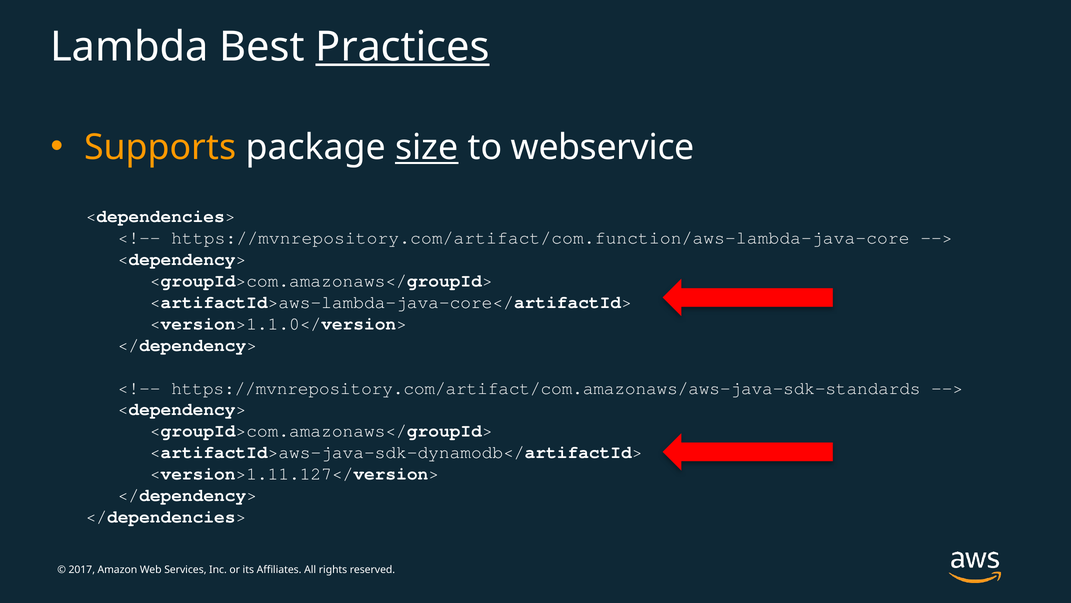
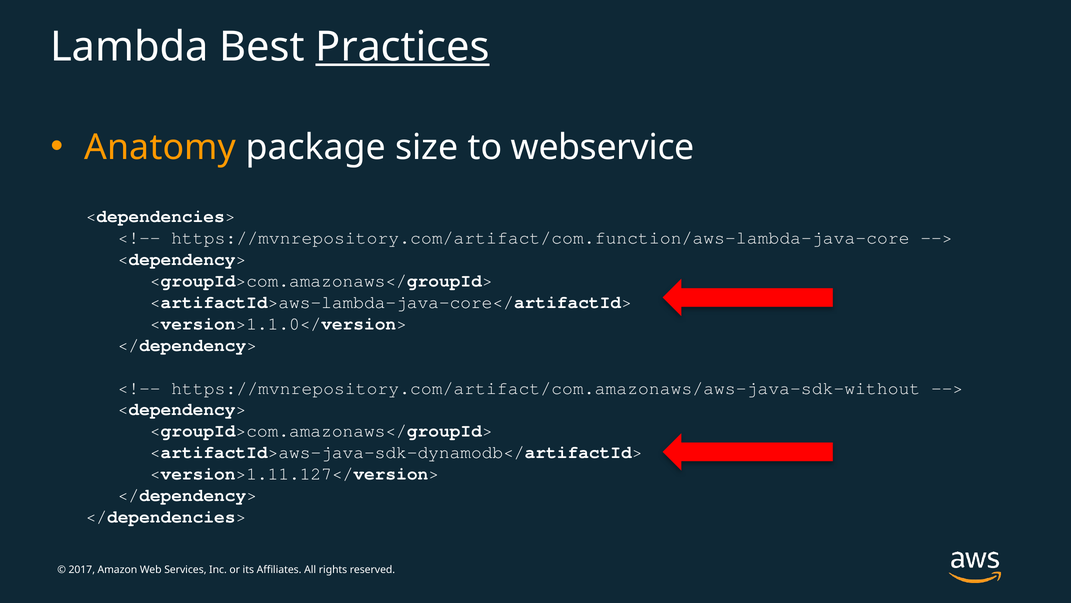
Supports: Supports -> Anatomy (160, 148)
size underline: present -> none (427, 148)
https://mvnrepository.com/artifact/com.amazonaws/aws-java-sdk-standards: https://mvnrepository.com/artifact/com.amazonaws/aws-java-sdk-standards -> https://mvnrepository.com/artifact/com.amazonaws/aws-java-sdk-without (546, 388)
